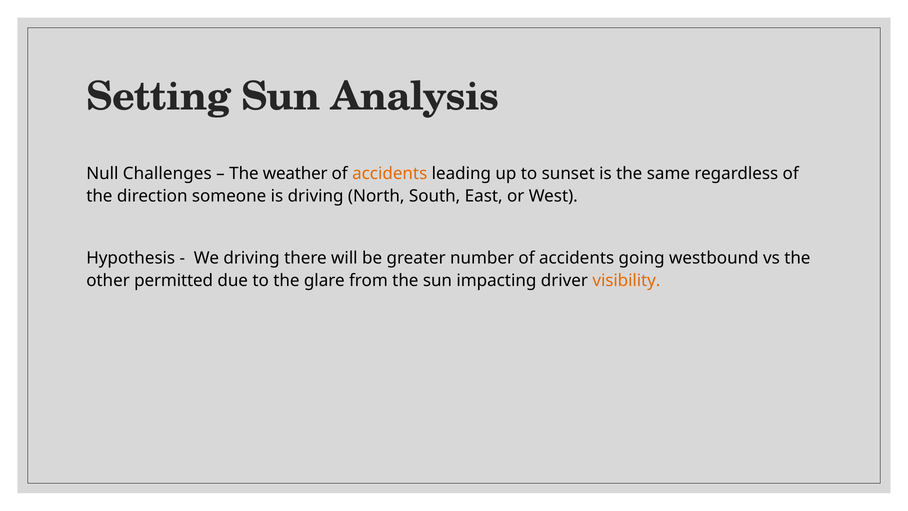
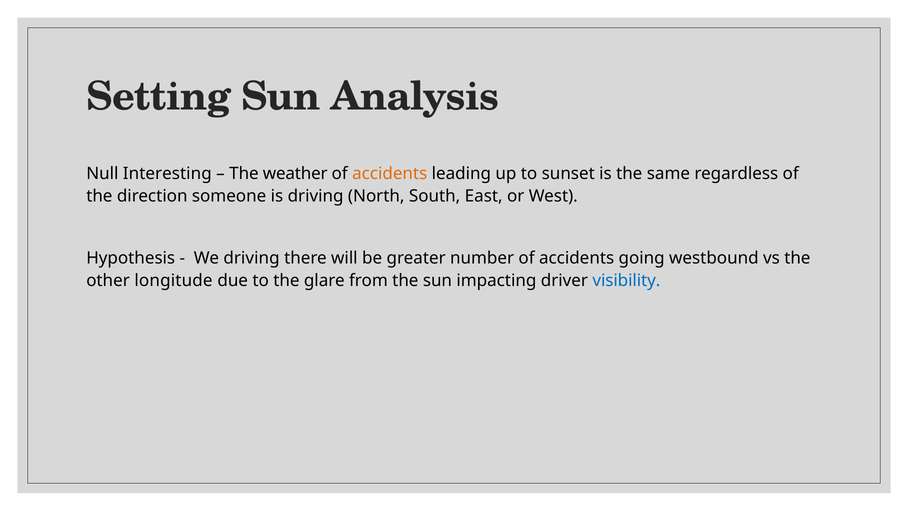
Challenges: Challenges -> Interesting (167, 173)
permitted: permitted -> longitude (174, 280)
visibility colour: orange -> blue (626, 280)
